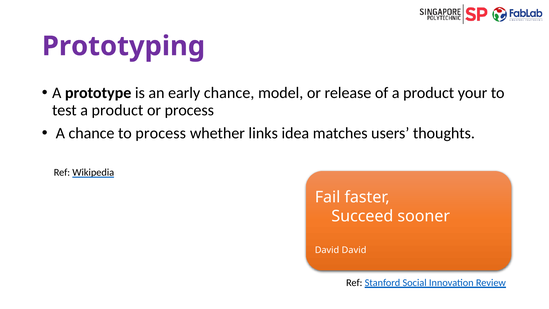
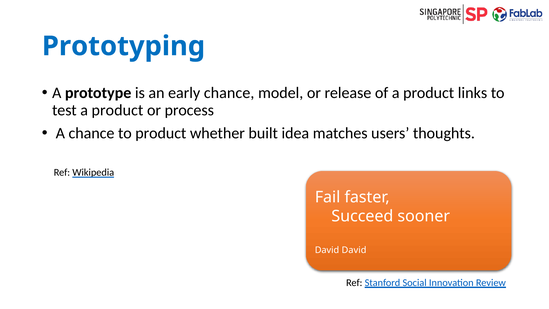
Prototyping colour: purple -> blue (123, 46)
your: your -> links (472, 93)
to process: process -> product (161, 133)
links: links -> built (263, 133)
